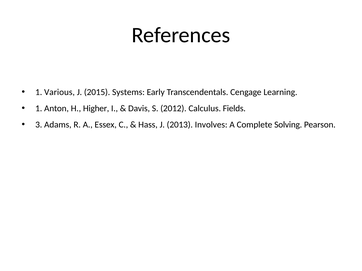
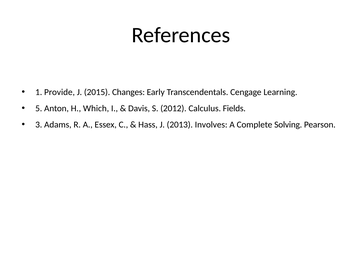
Various: Various -> Provide (59, 92)
Systems: Systems -> Changes (128, 92)
1: 1 -> 5 (39, 109)
Higher: Higher -> Which (96, 109)
